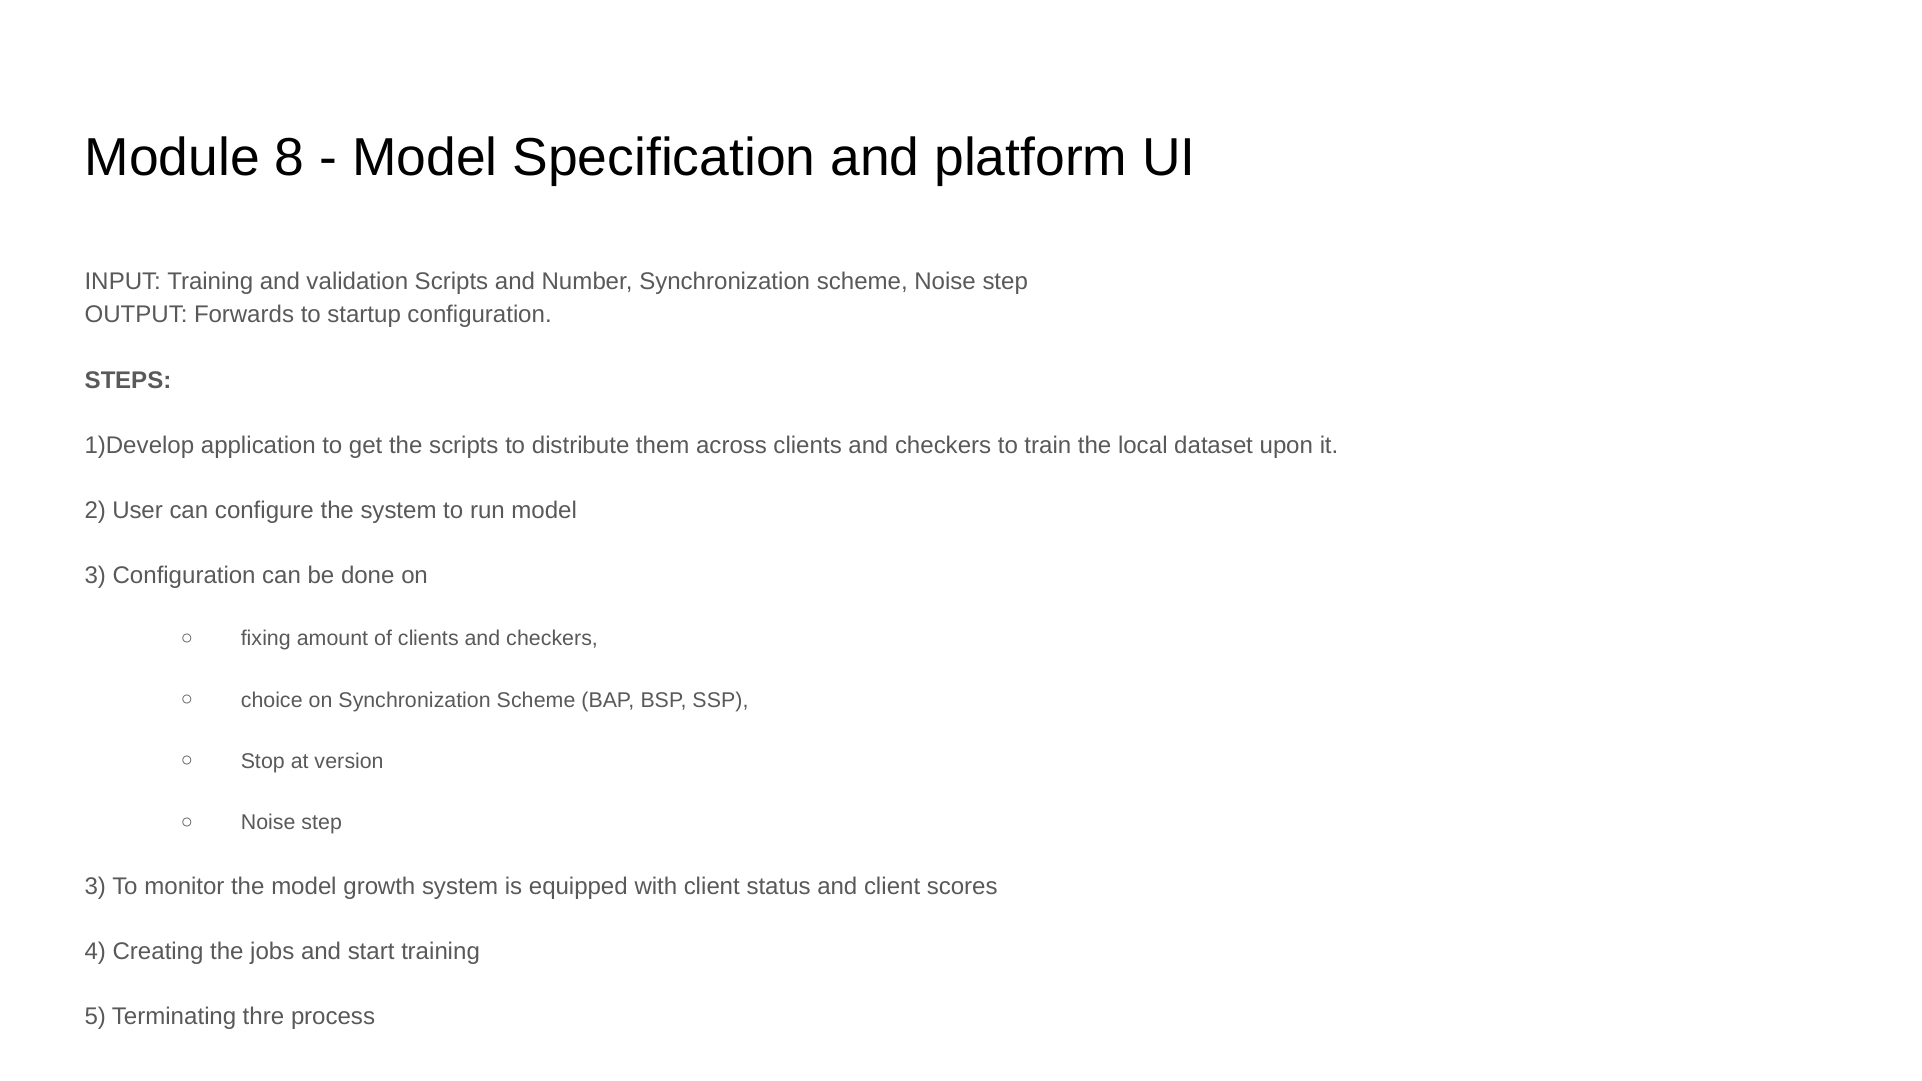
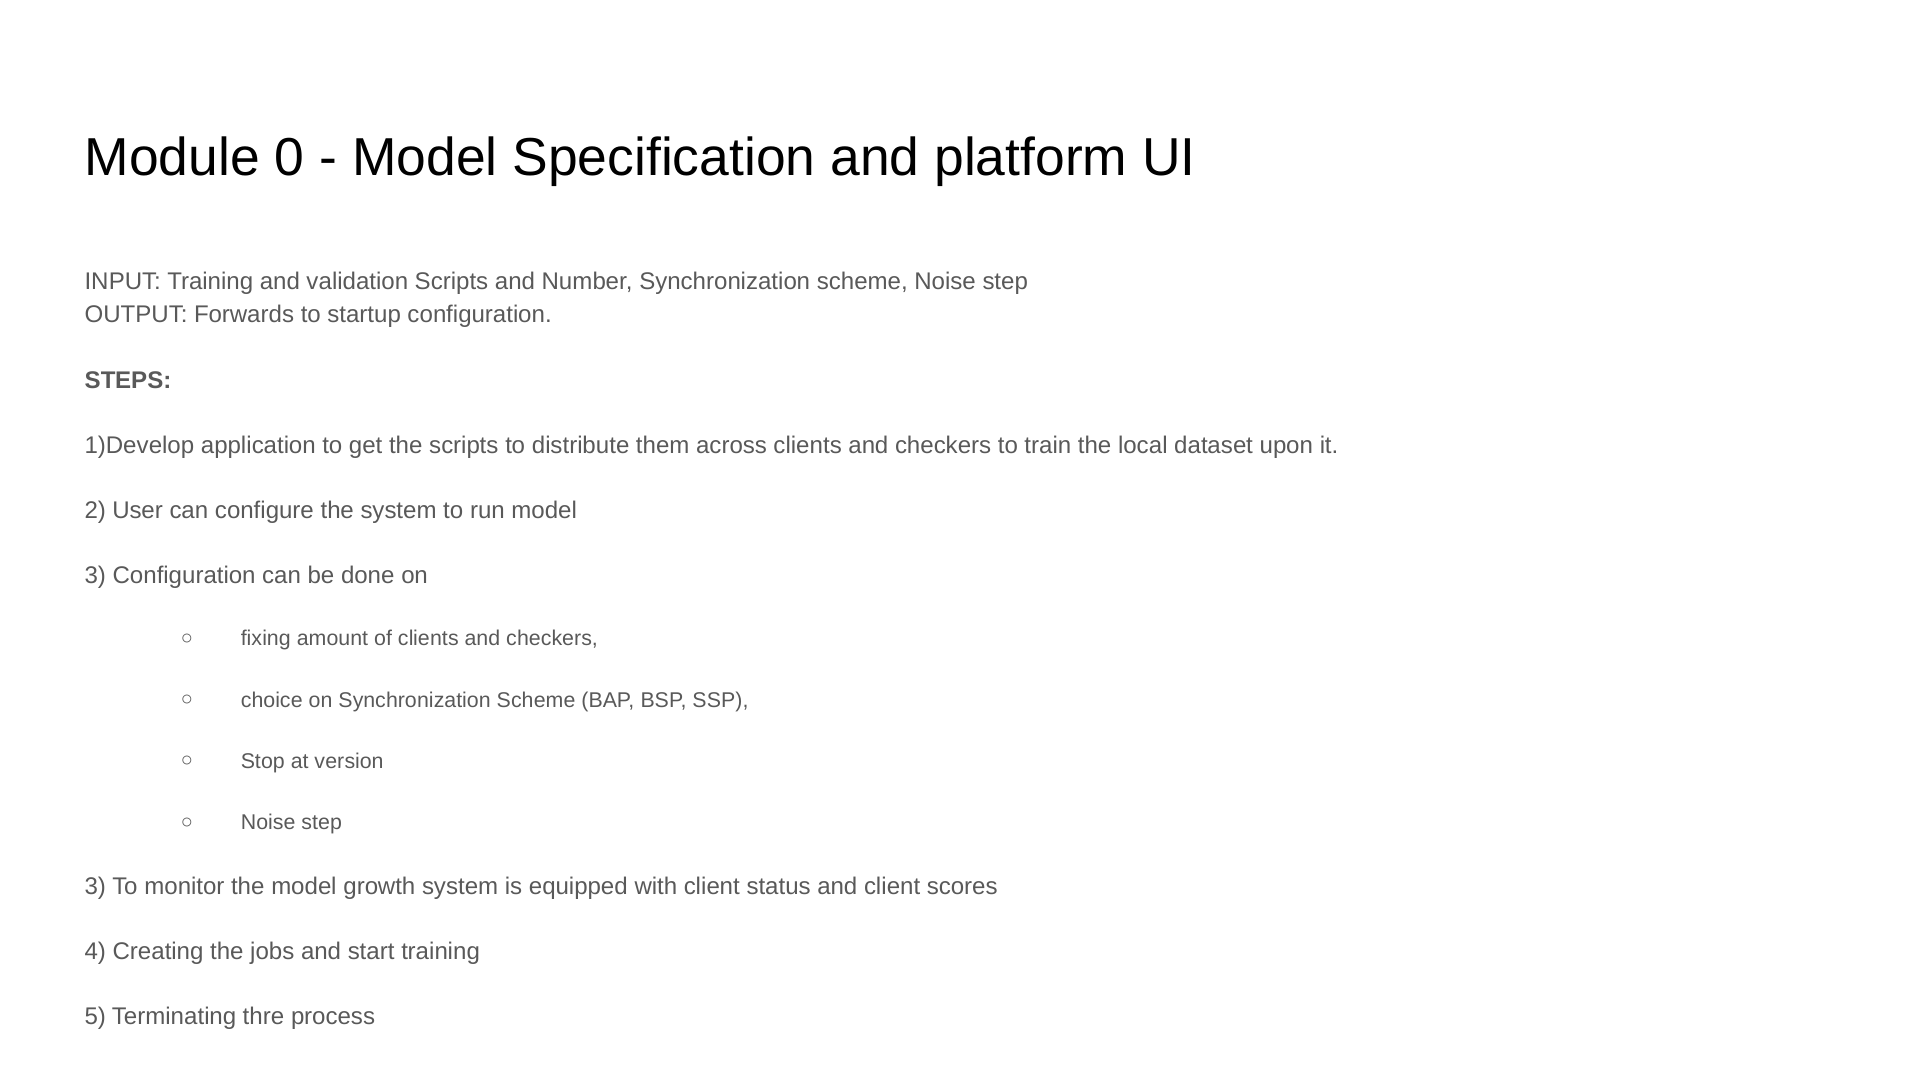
8: 8 -> 0 (290, 158)
